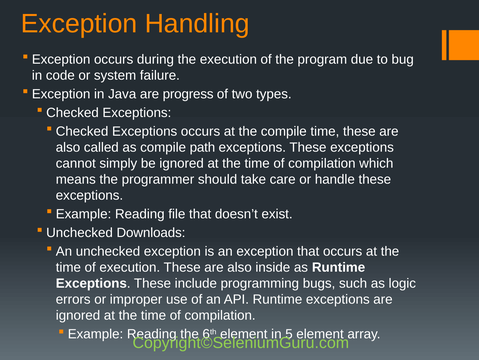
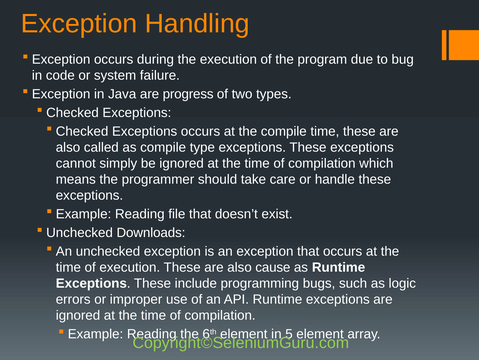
path: path -> type (202, 147)
inside: inside -> cause (273, 267)
